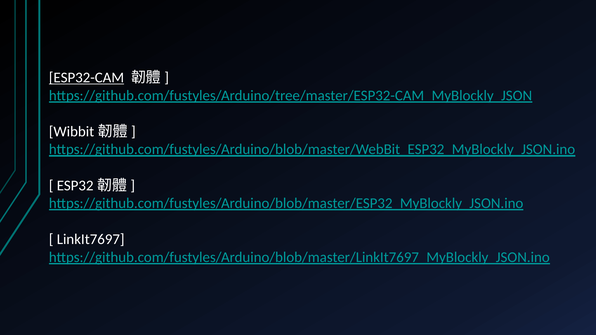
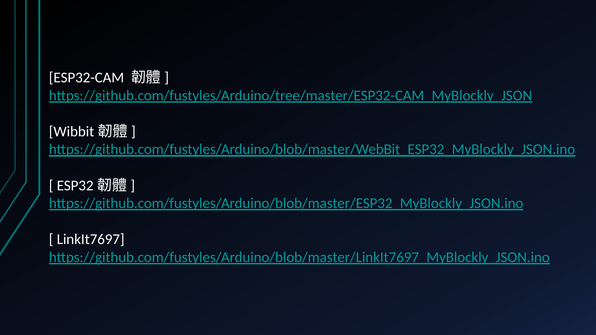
ESP32-CAM underline: present -> none (86, 78)
